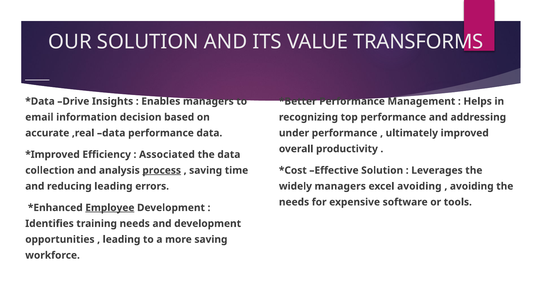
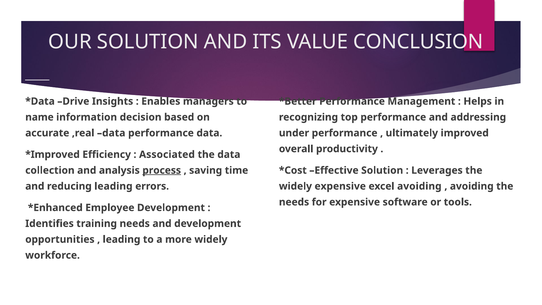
TRANSFORMS: TRANSFORMS -> CONCLUSION (418, 42)
email: email -> name (39, 117)
widely managers: managers -> expensive (340, 186)
Employee underline: present -> none (110, 208)
more saving: saving -> widely (211, 239)
